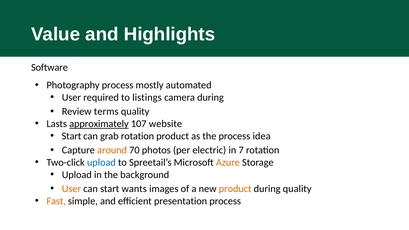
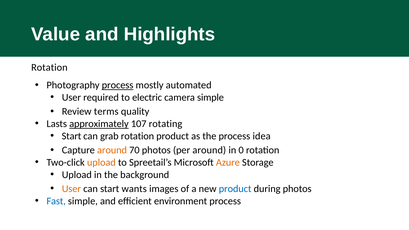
Software: Software -> Rotation (49, 68)
process underline: none -> present (118, 85)
listings: listings -> electric (147, 97)
camera during: during -> simple (211, 97)
website: website -> rotating (166, 124)
per electric: electric -> around (209, 150)
7: 7 -> 0 (241, 150)
upload colour: blue -> orange (101, 163)
product colour: orange -> blue (235, 189)
during quality: quality -> photos (297, 189)
Fast colour: orange -> blue (56, 201)
presentation: presentation -> environment (181, 201)
